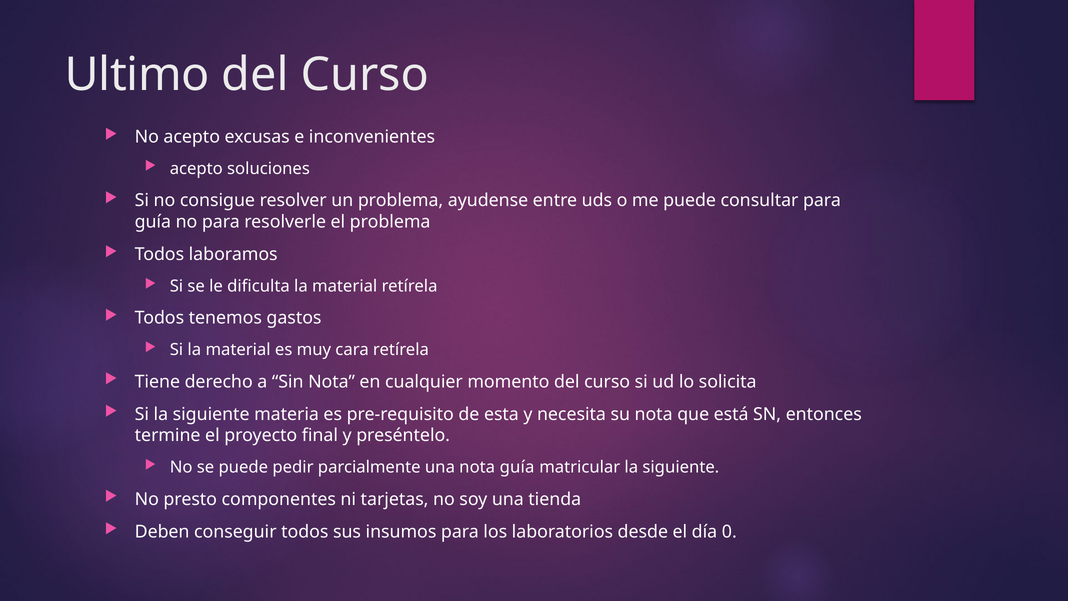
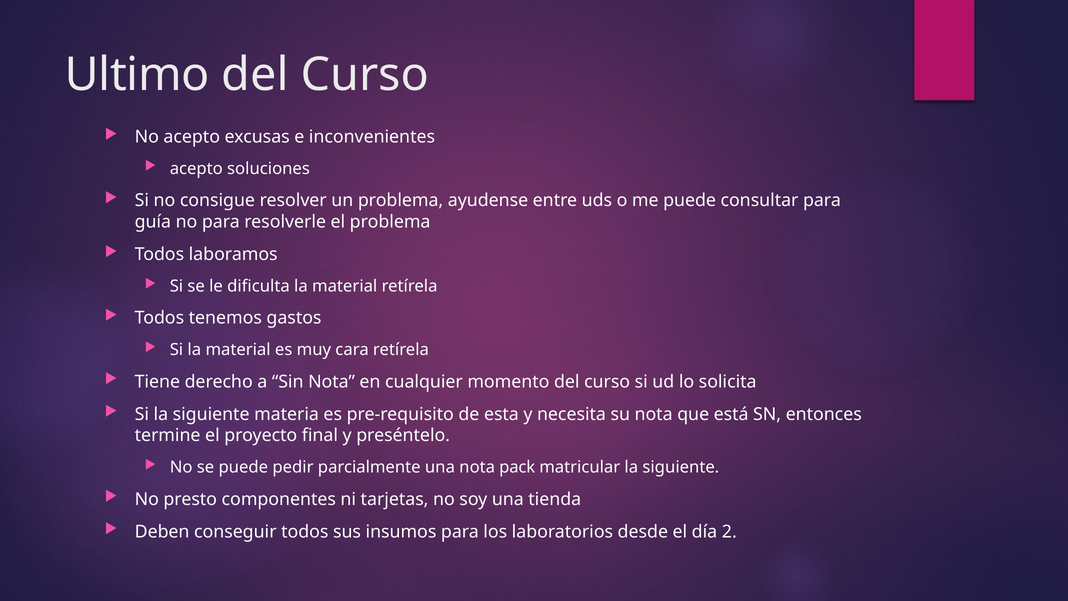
nota guía: guía -> pack (517, 467)
0: 0 -> 2 (729, 531)
